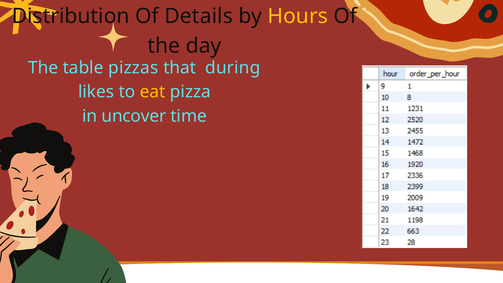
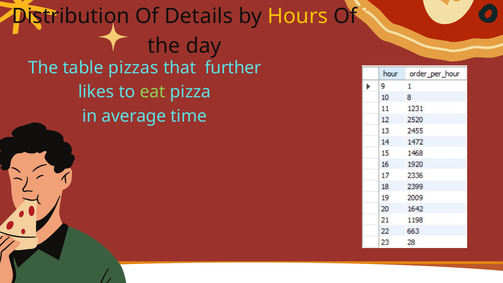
during: during -> further (233, 68)
eat colour: yellow -> light green (153, 92)
uncover: uncover -> average (134, 116)
